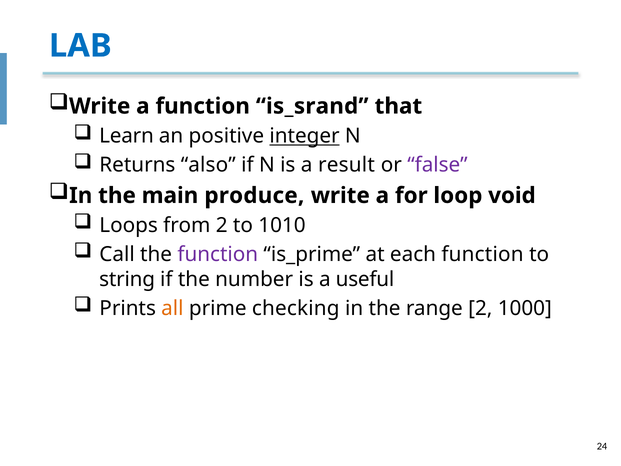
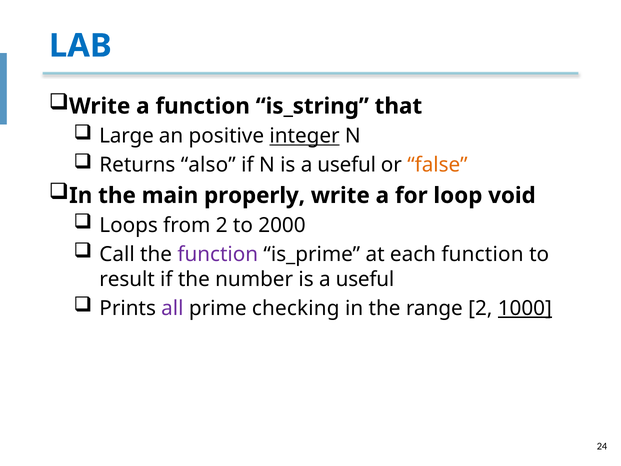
is_srand: is_srand -> is_string (312, 106)
Learn: Learn -> Large (127, 136)
N is a result: result -> useful (347, 165)
false colour: purple -> orange (437, 165)
produce: produce -> properly (255, 195)
1010: 1010 -> 2000 (282, 225)
string: string -> result (127, 279)
all colour: orange -> purple (172, 308)
1000 underline: none -> present (525, 308)
